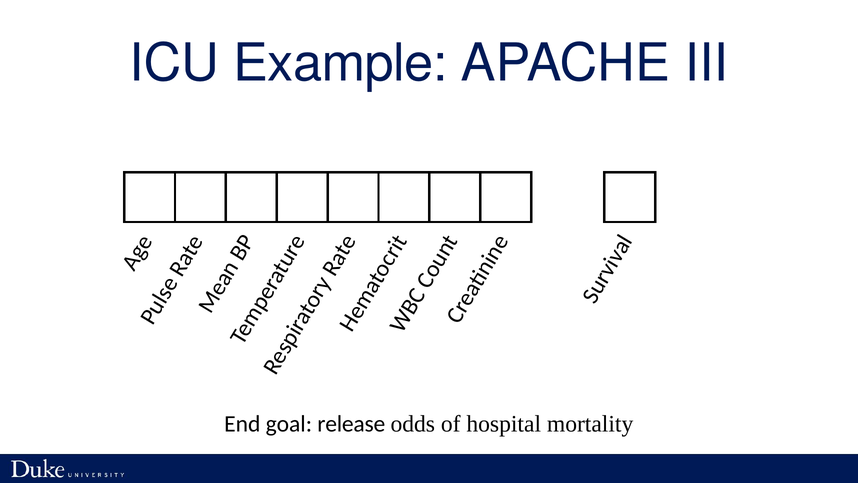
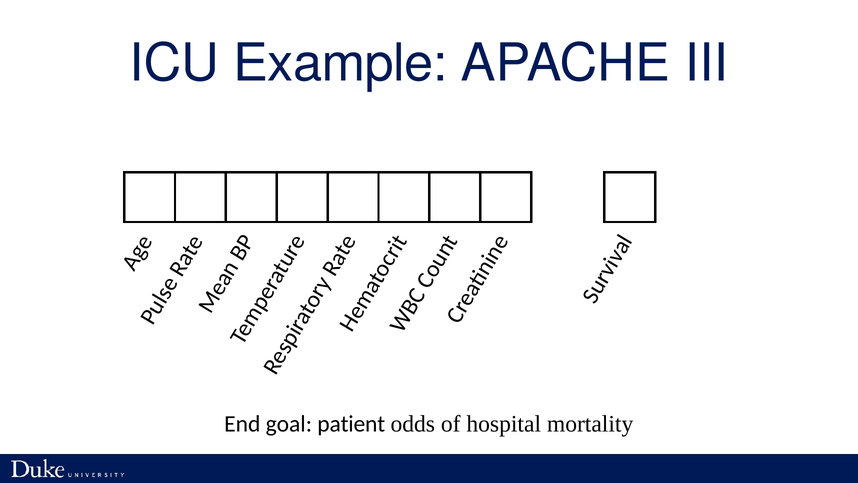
release: release -> patient (351, 424)
